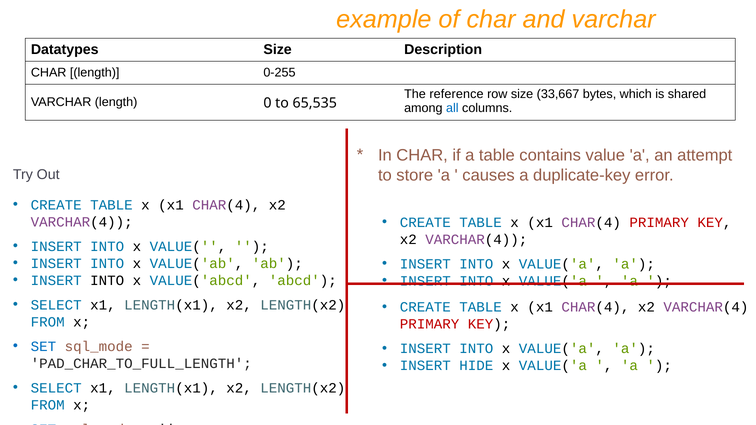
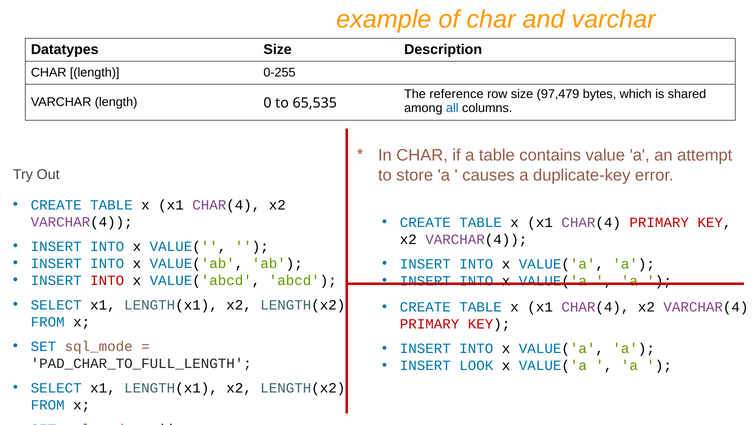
33,667: 33,667 -> 97,479 (558, 94)
INTO colour: black -> red (107, 281)
HIDE: HIDE -> LOOK (476, 366)
